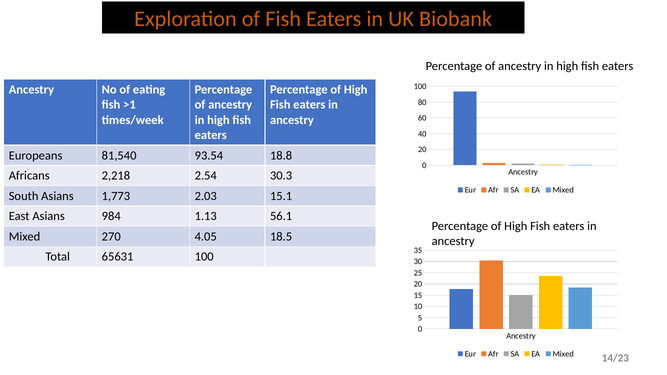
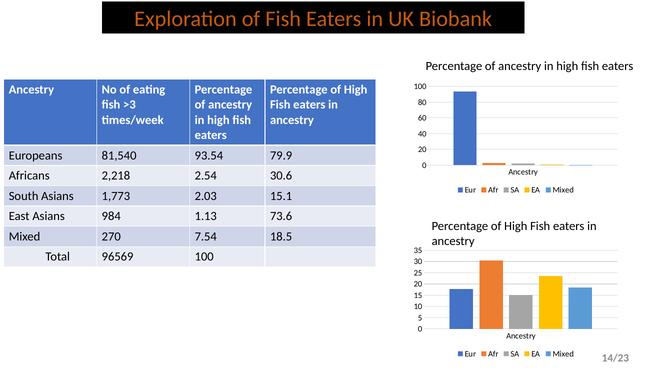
>1: >1 -> >3 (129, 105)
18.8: 18.8 -> 79.9 (281, 156)
30.3: 30.3 -> 30.6 (281, 176)
56.1: 56.1 -> 73.6 (281, 216)
4.05: 4.05 -> 7.54 (206, 237)
65631: 65631 -> 96569 (118, 257)
